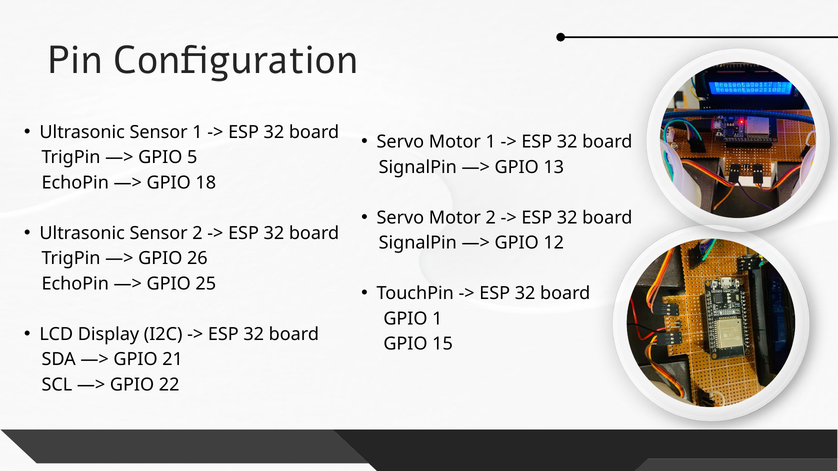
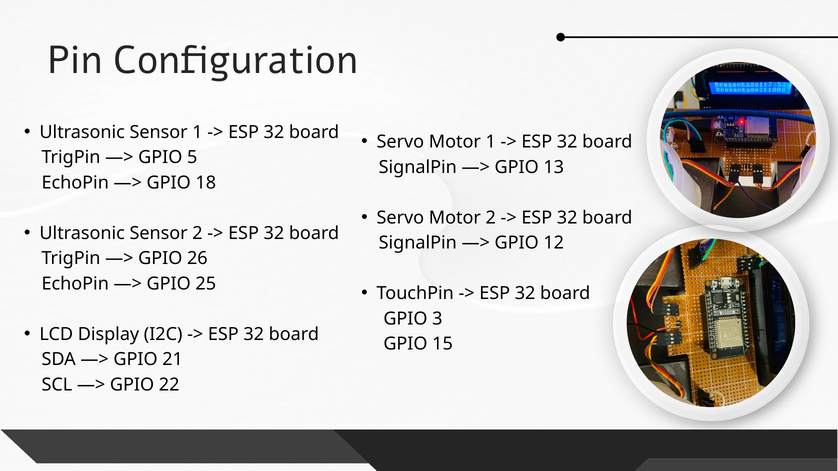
GPIO 1: 1 -> 3 (437, 319)
